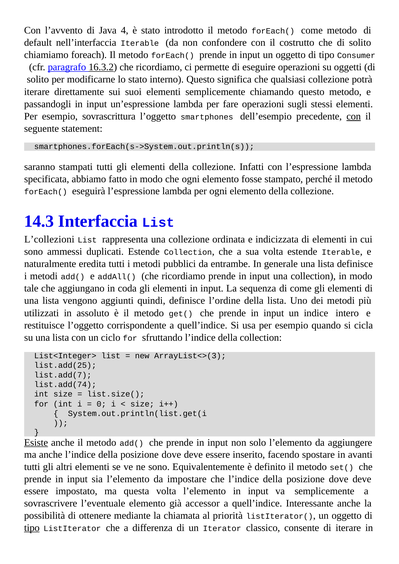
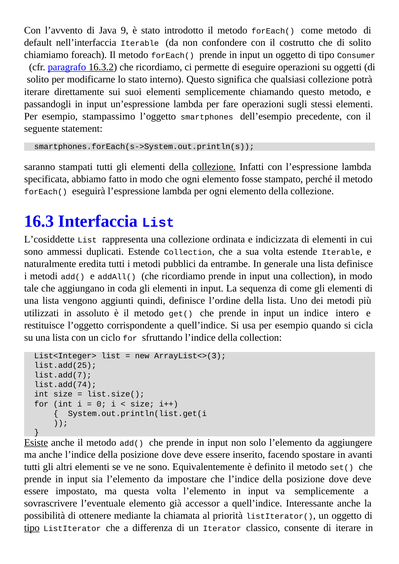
4: 4 -> 9 (125, 30)
sovrascrittura: sovrascrittura -> stampassimo (109, 116)
con underline: present -> none (354, 116)
collezione underline: none -> present (214, 167)
14.3: 14.3 -> 16.3 (39, 222)
L’collezioni: L’collezioni -> L’cosiddette (49, 240)
